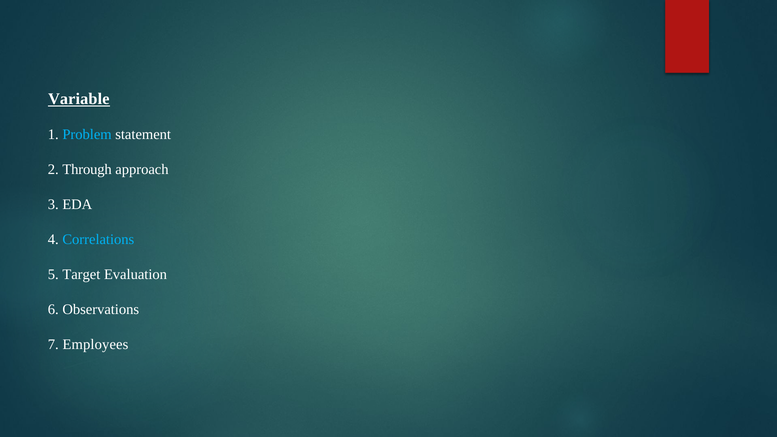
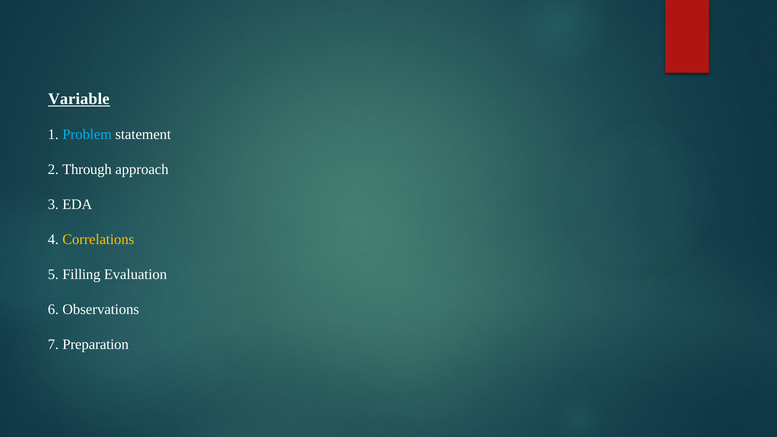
Correlations colour: light blue -> yellow (98, 239)
Target: Target -> Filling (81, 274)
Employees: Employees -> Preparation (96, 344)
